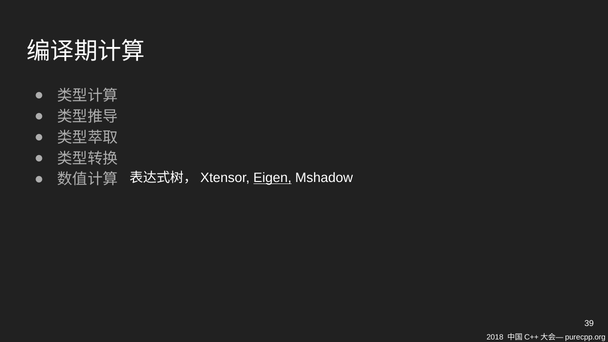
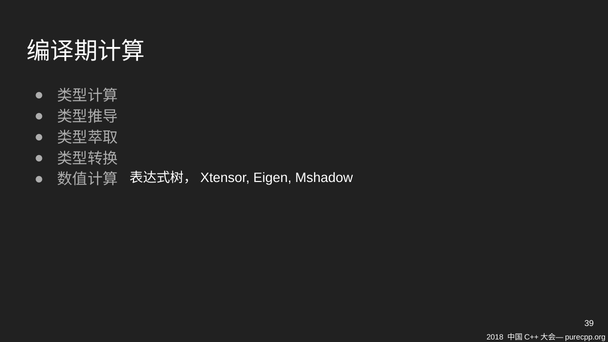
Eigen underline: present -> none (272, 178)
